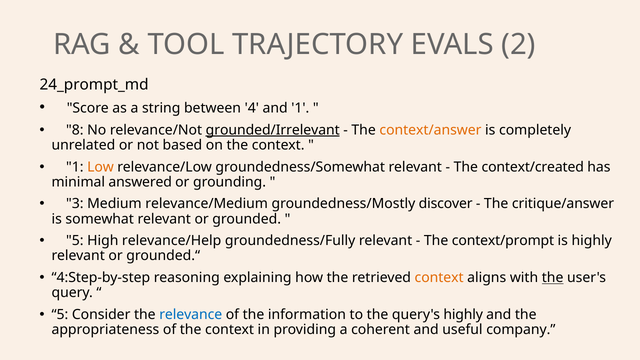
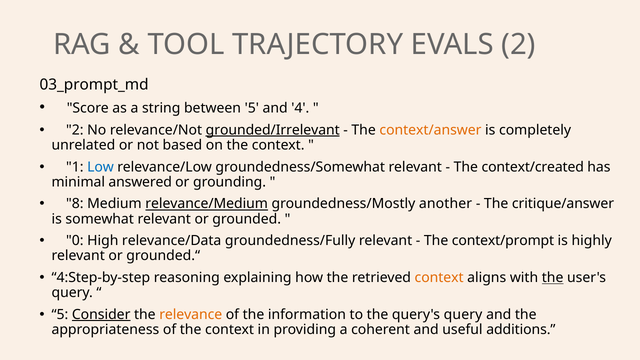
24_prompt_md: 24_prompt_md -> 03_prompt_md (94, 85)
between 4: 4 -> 5 (252, 108)
and 1: 1 -> 4 (300, 108)
8: 8 -> 2 (75, 130)
Low colour: orange -> blue (100, 167)
3: 3 -> 8 (75, 204)
relevance/Medium underline: none -> present (207, 204)
discover: discover -> another (446, 204)
5: 5 -> 0 (75, 241)
relevance/Help: relevance/Help -> relevance/Data (172, 241)
Consider underline: none -> present (101, 315)
relevance colour: blue -> orange (191, 315)
query's highly: highly -> query (463, 315)
company: company -> additions (521, 330)
